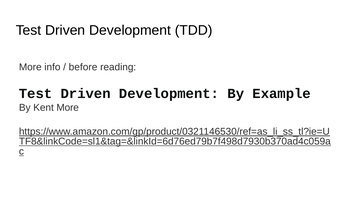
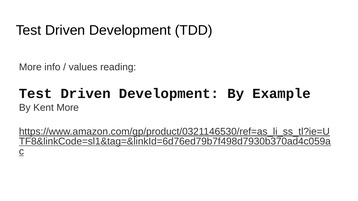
before: before -> values (83, 67)
